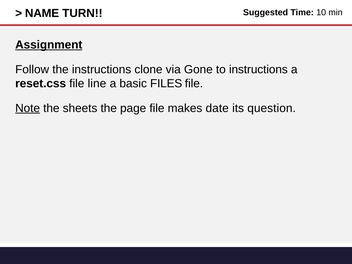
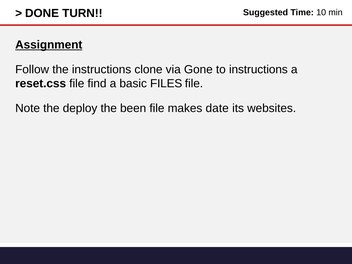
NAME: NAME -> DONE (42, 13)
line: line -> find (97, 84)
Note underline: present -> none (28, 108)
sheets: sheets -> deploy (80, 108)
page: page -> been (133, 108)
question: question -> websites (272, 108)
